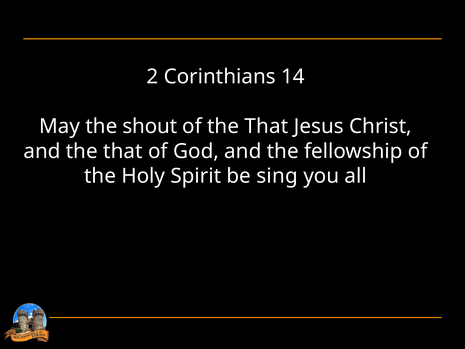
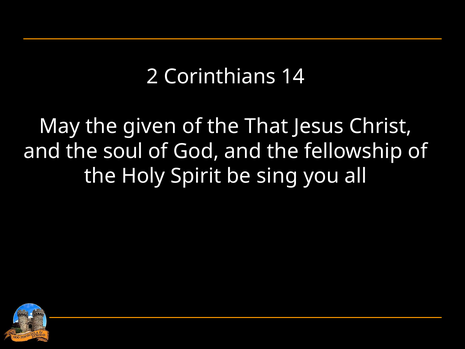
shout: shout -> given (150, 126)
and the that: that -> soul (123, 151)
